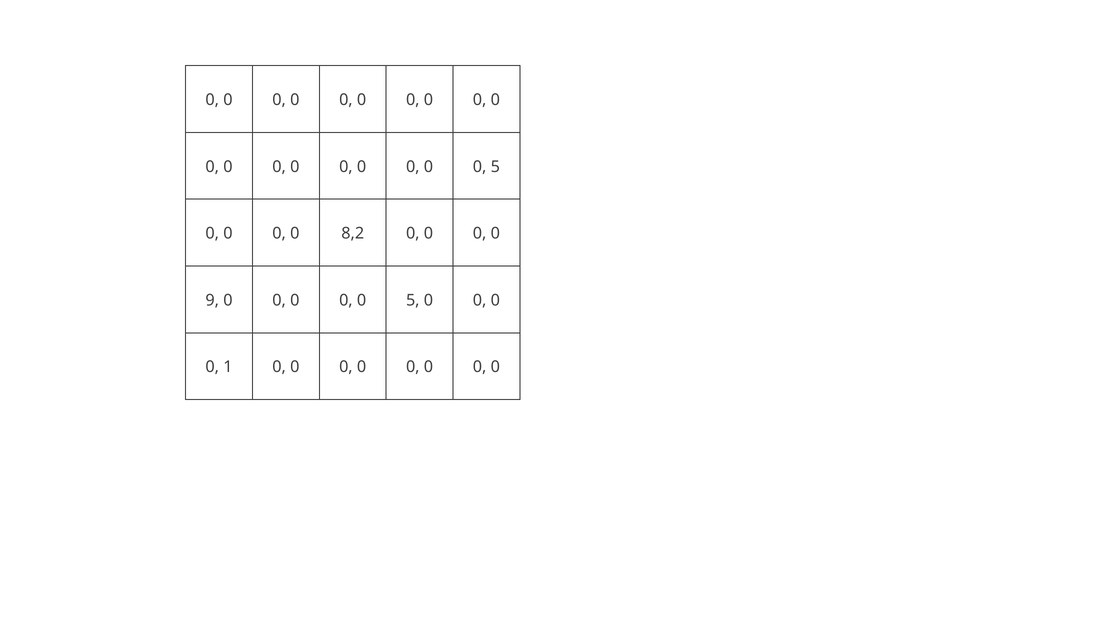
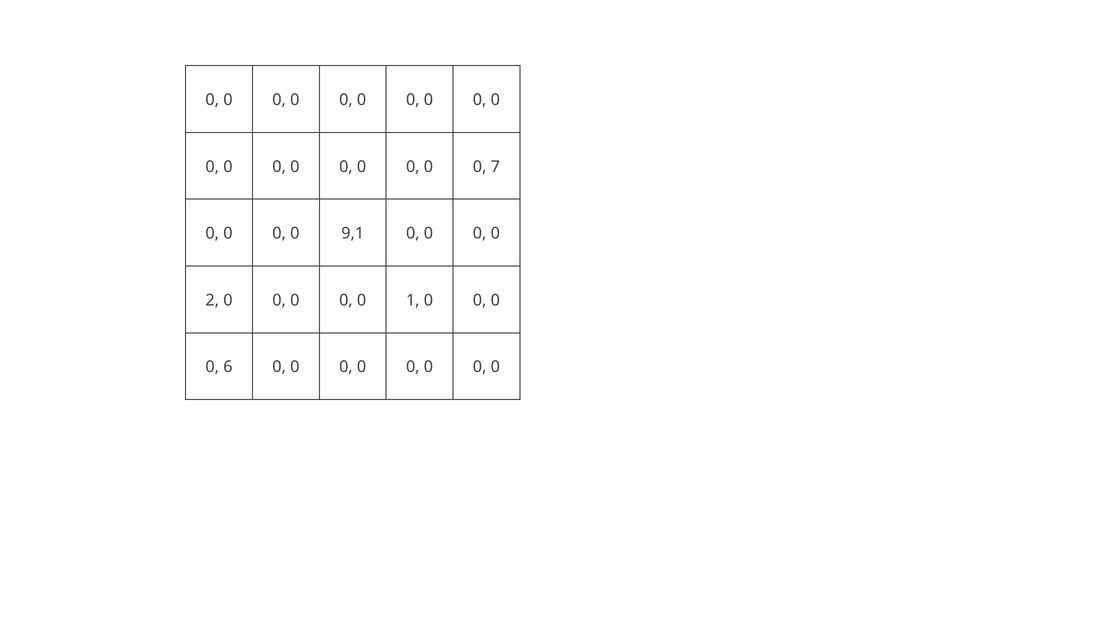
5: 5 -> 7 (495, 167)
8,2: 8,2 -> 9,1 (353, 234)
9: 9 -> 2 (212, 301)
5: 5 -> 1 (413, 301)
1: 1 -> 6 (228, 367)
